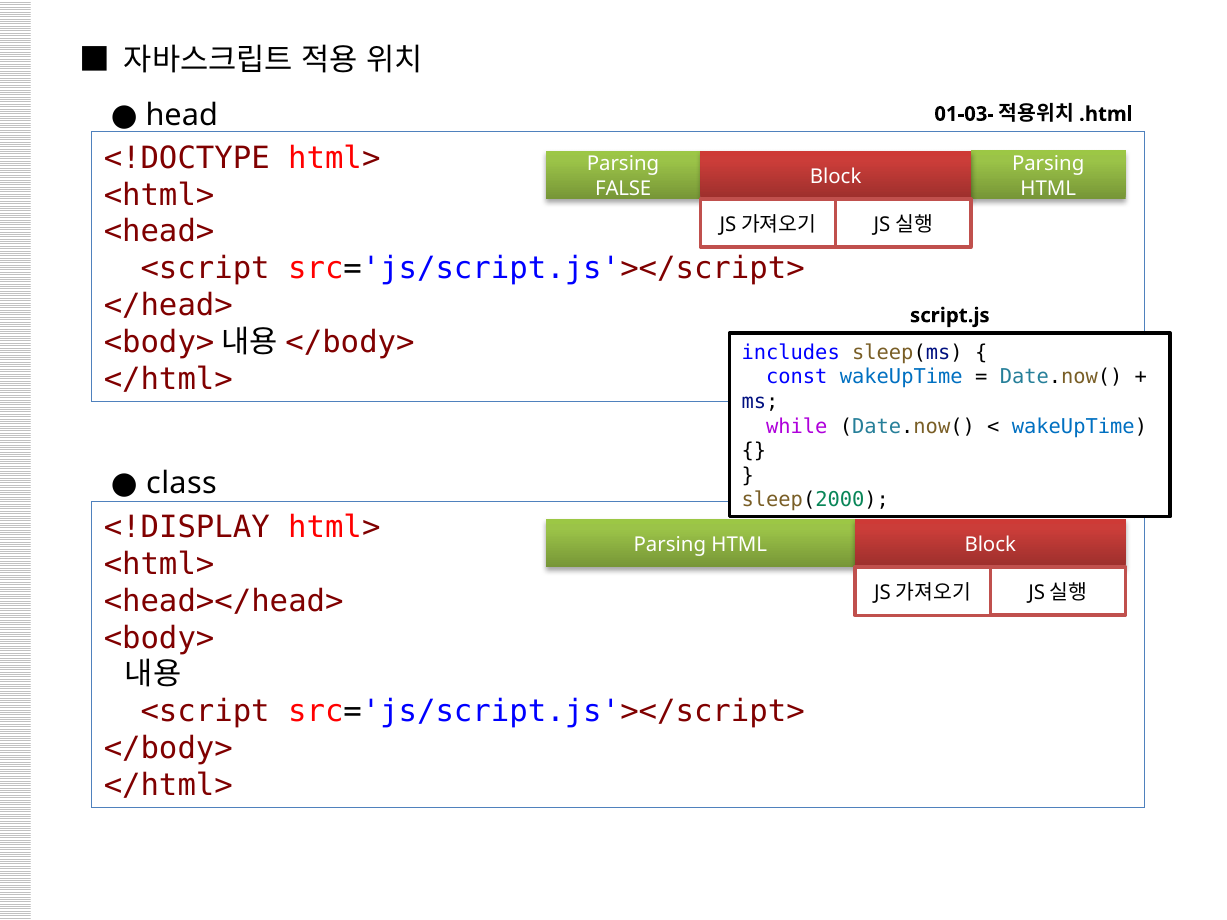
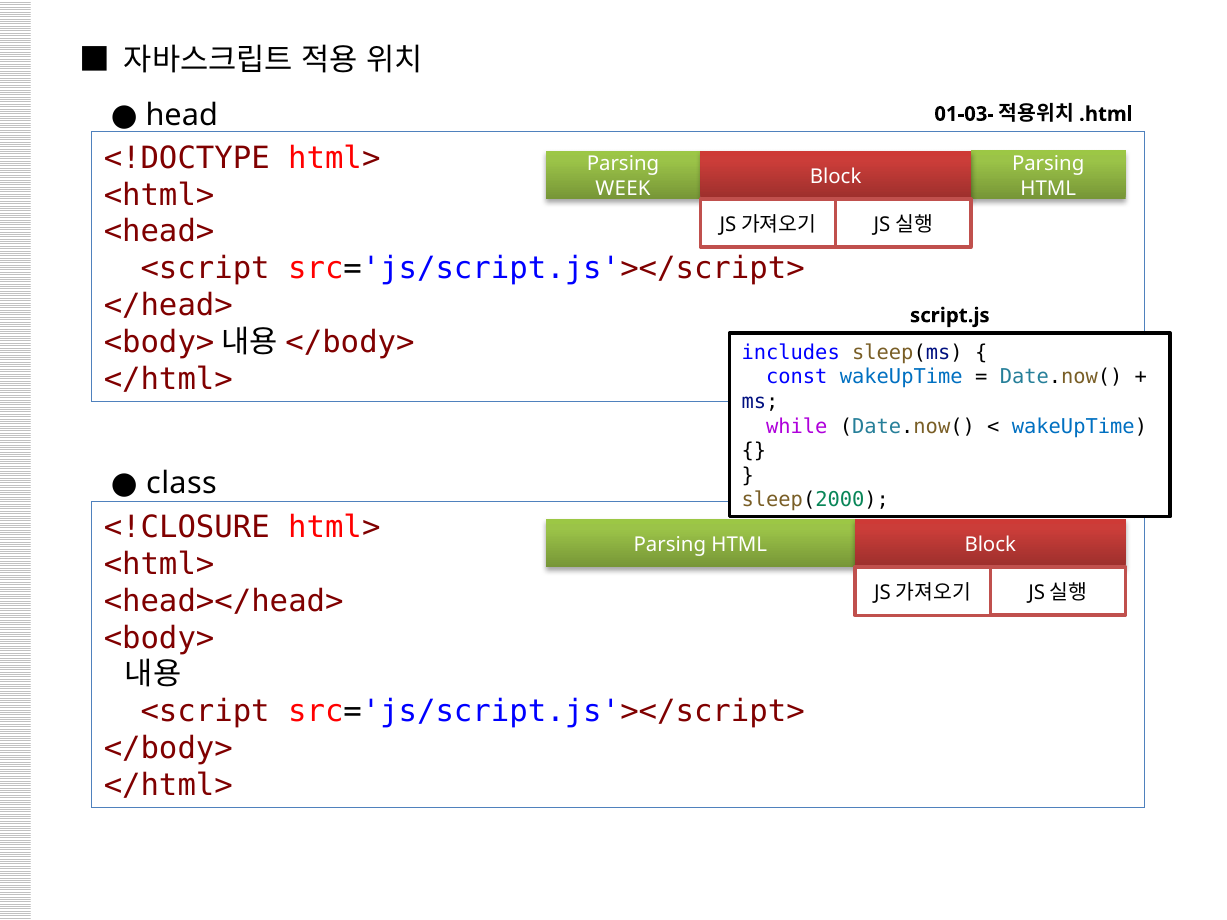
FALSE: FALSE -> WEEK (623, 189)
<!DISPLAY: <!DISPLAY -> <!CLOSURE (187, 528)
